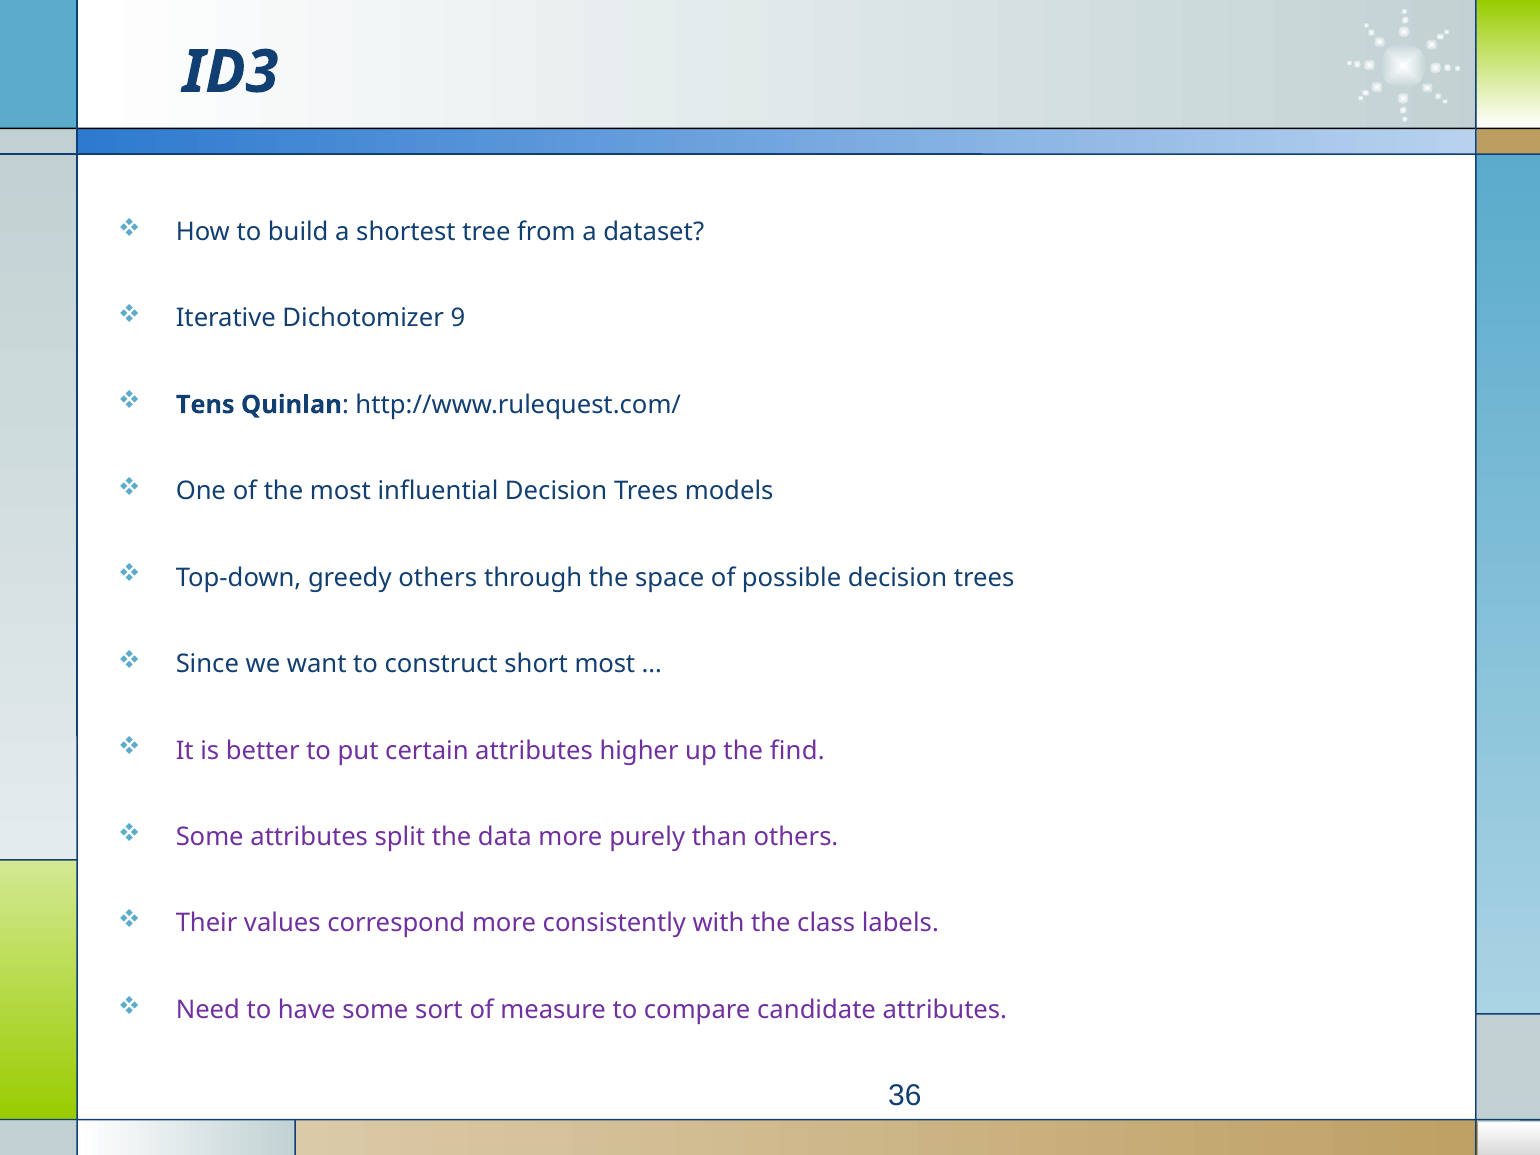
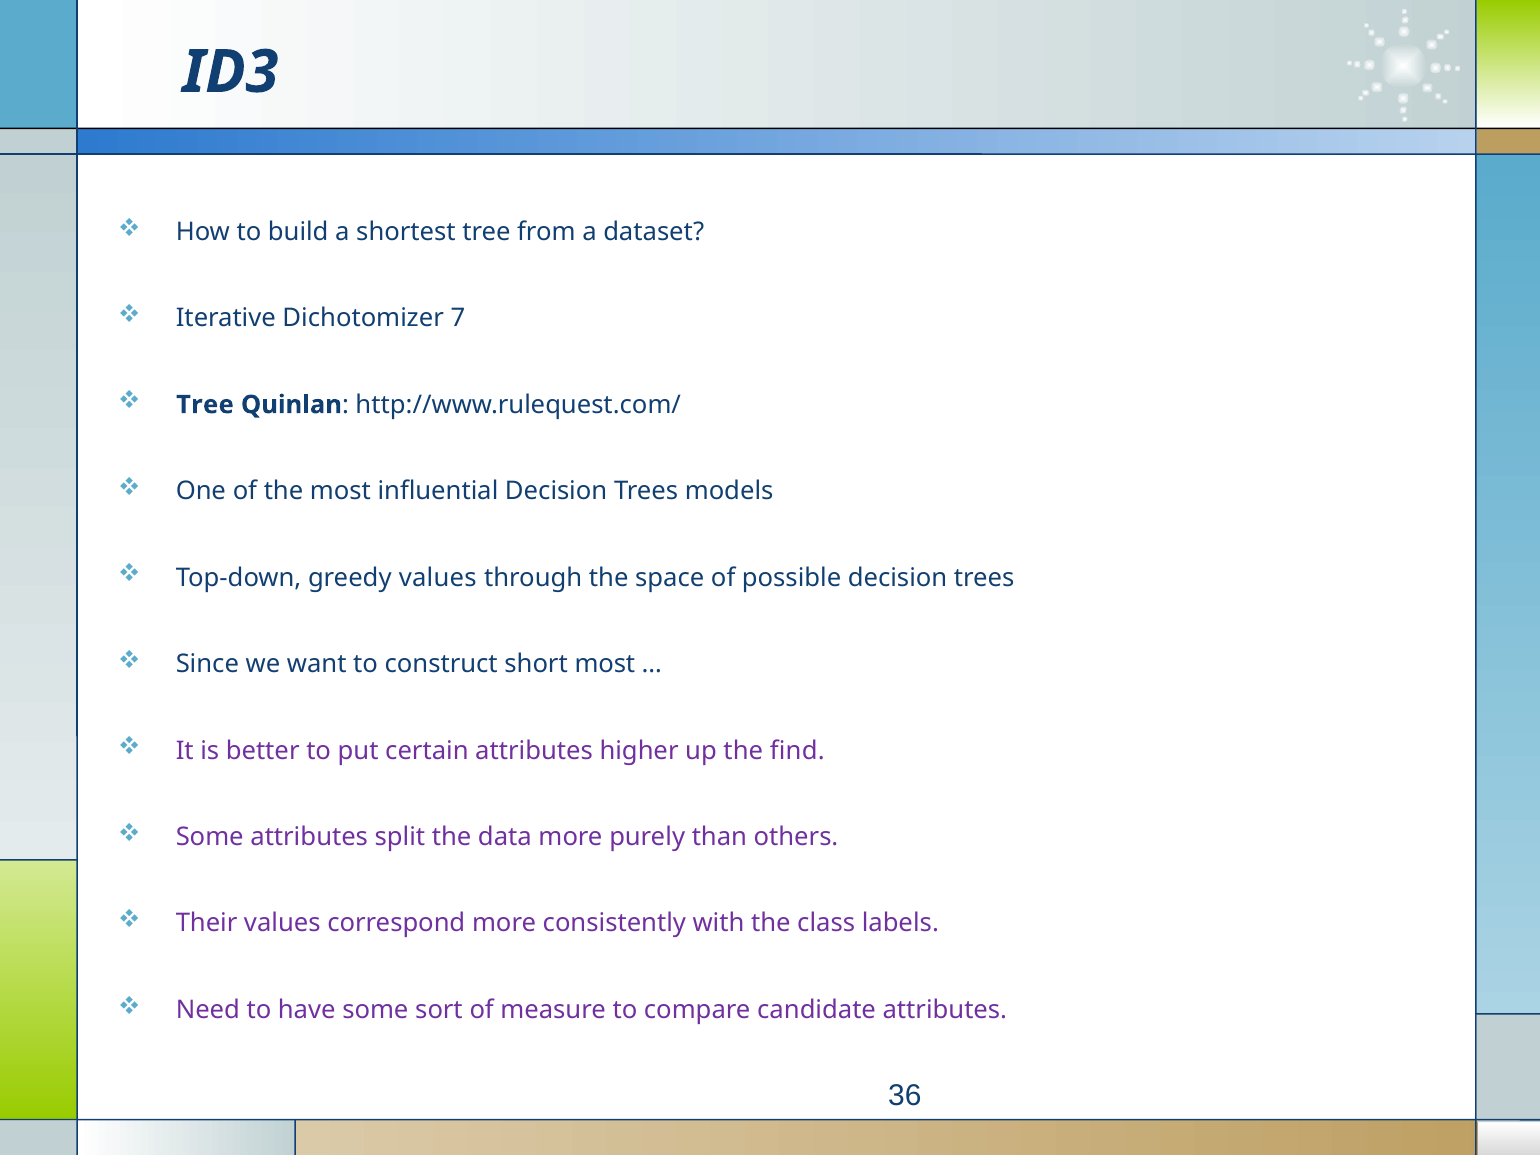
9: 9 -> 7 (458, 318)
Tens: Tens -> Tree (205, 405)
greedy others: others -> values (438, 578)
